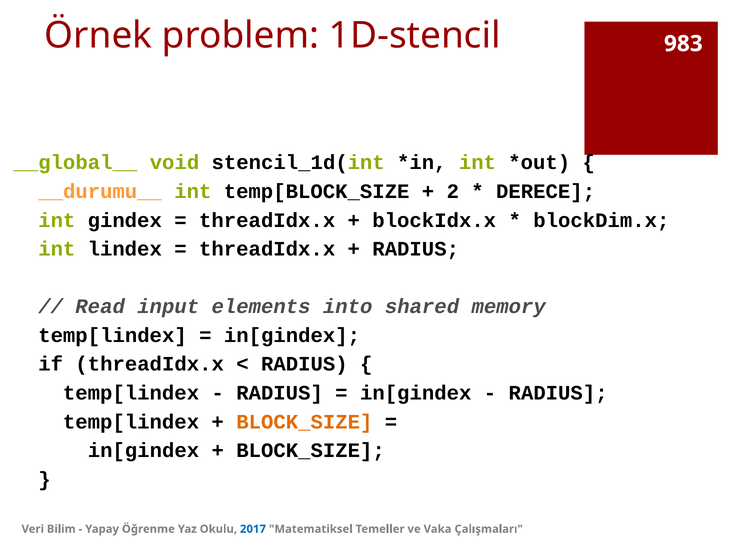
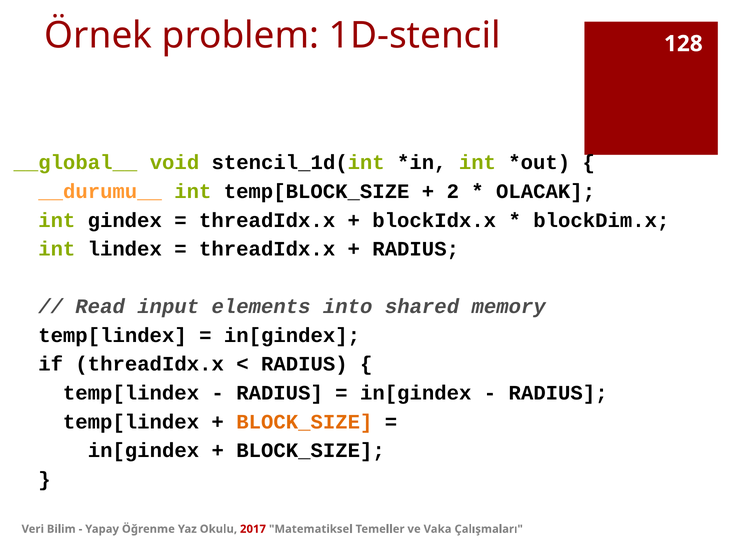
983: 983 -> 128 (683, 44)
DERECE: DERECE -> OLACAK (546, 192)
2017 colour: blue -> red (253, 530)
